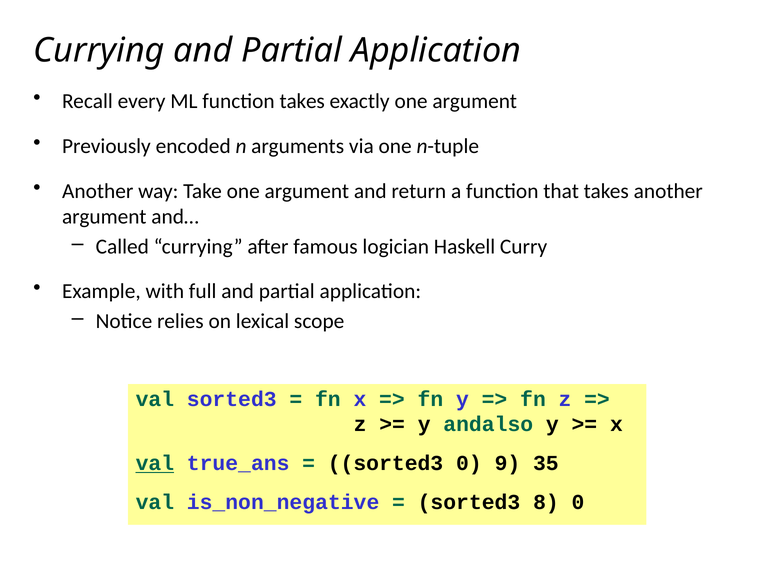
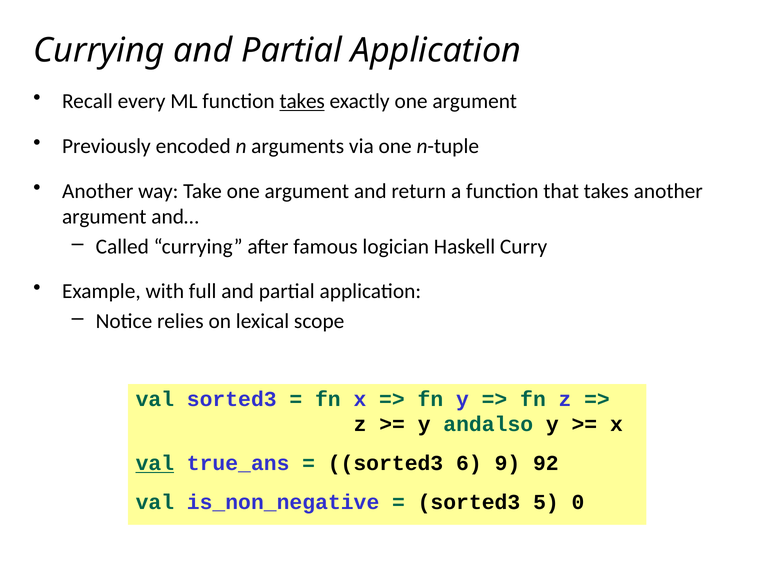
takes underline: none -> present (302, 101)
sorted3 0: 0 -> 6 (469, 463)
35: 35 -> 92 (546, 463)
8: 8 -> 5 (546, 502)
